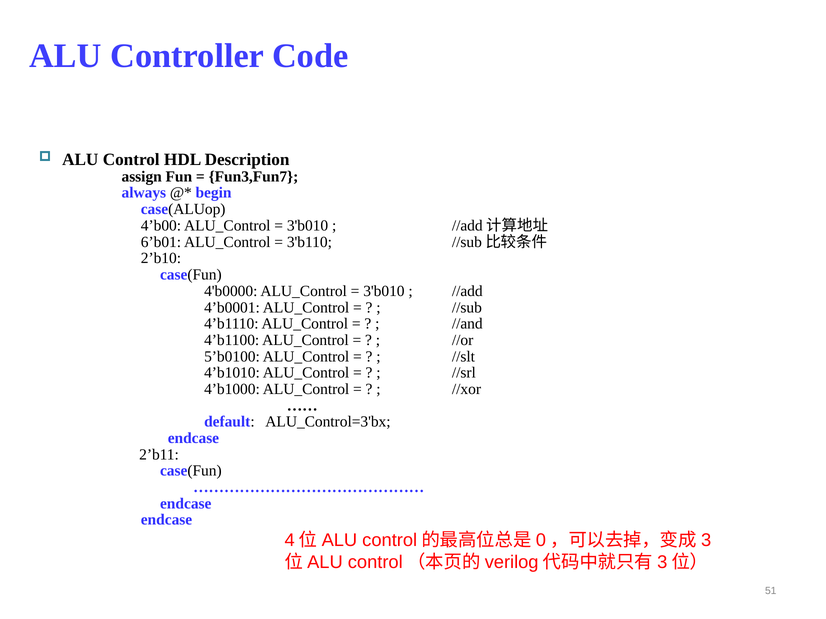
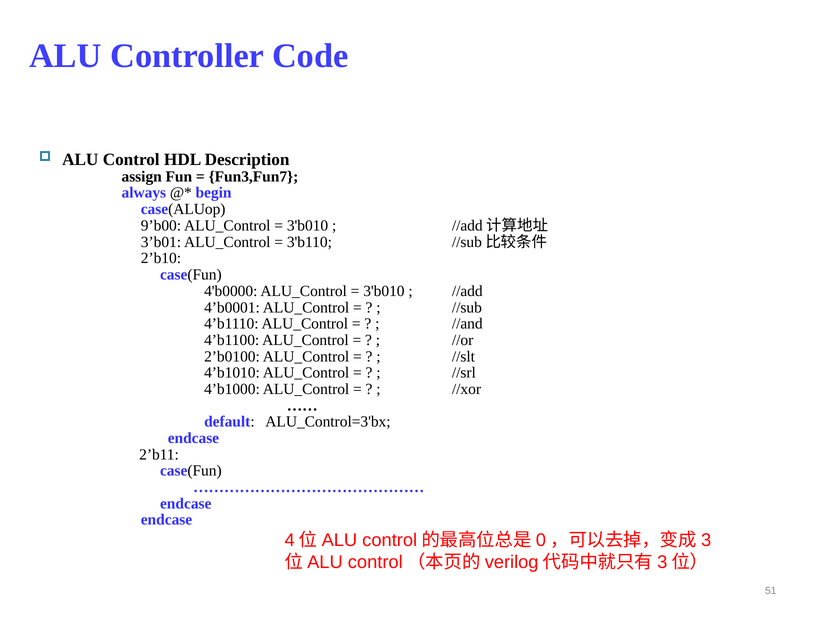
4’b00: 4’b00 -> 9’b00 (161, 226)
6’b01: 6’b01 -> 3’b01 (161, 242)
5’b0100: 5’b0100 -> 2’b0100 (232, 357)
